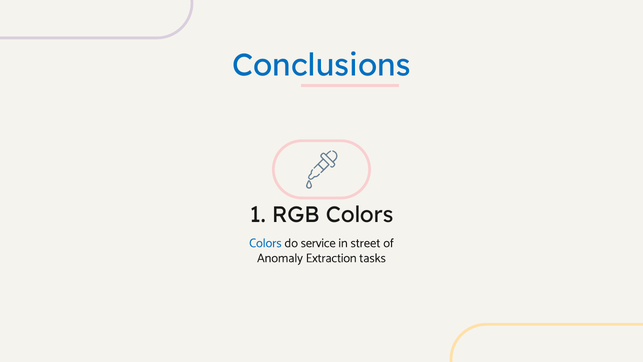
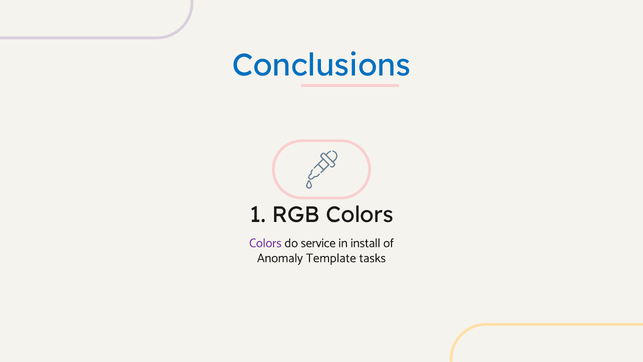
Colors colour: blue -> purple (265, 243)
street: street -> install (365, 243)
Extraction: Extraction -> Template (331, 258)
